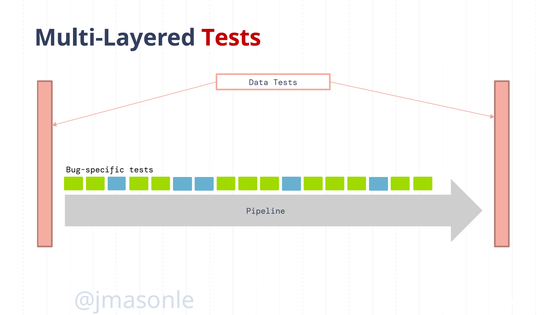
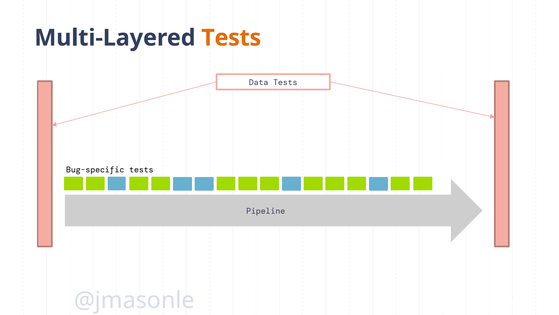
Tests colour: red -> orange (231, 38)
